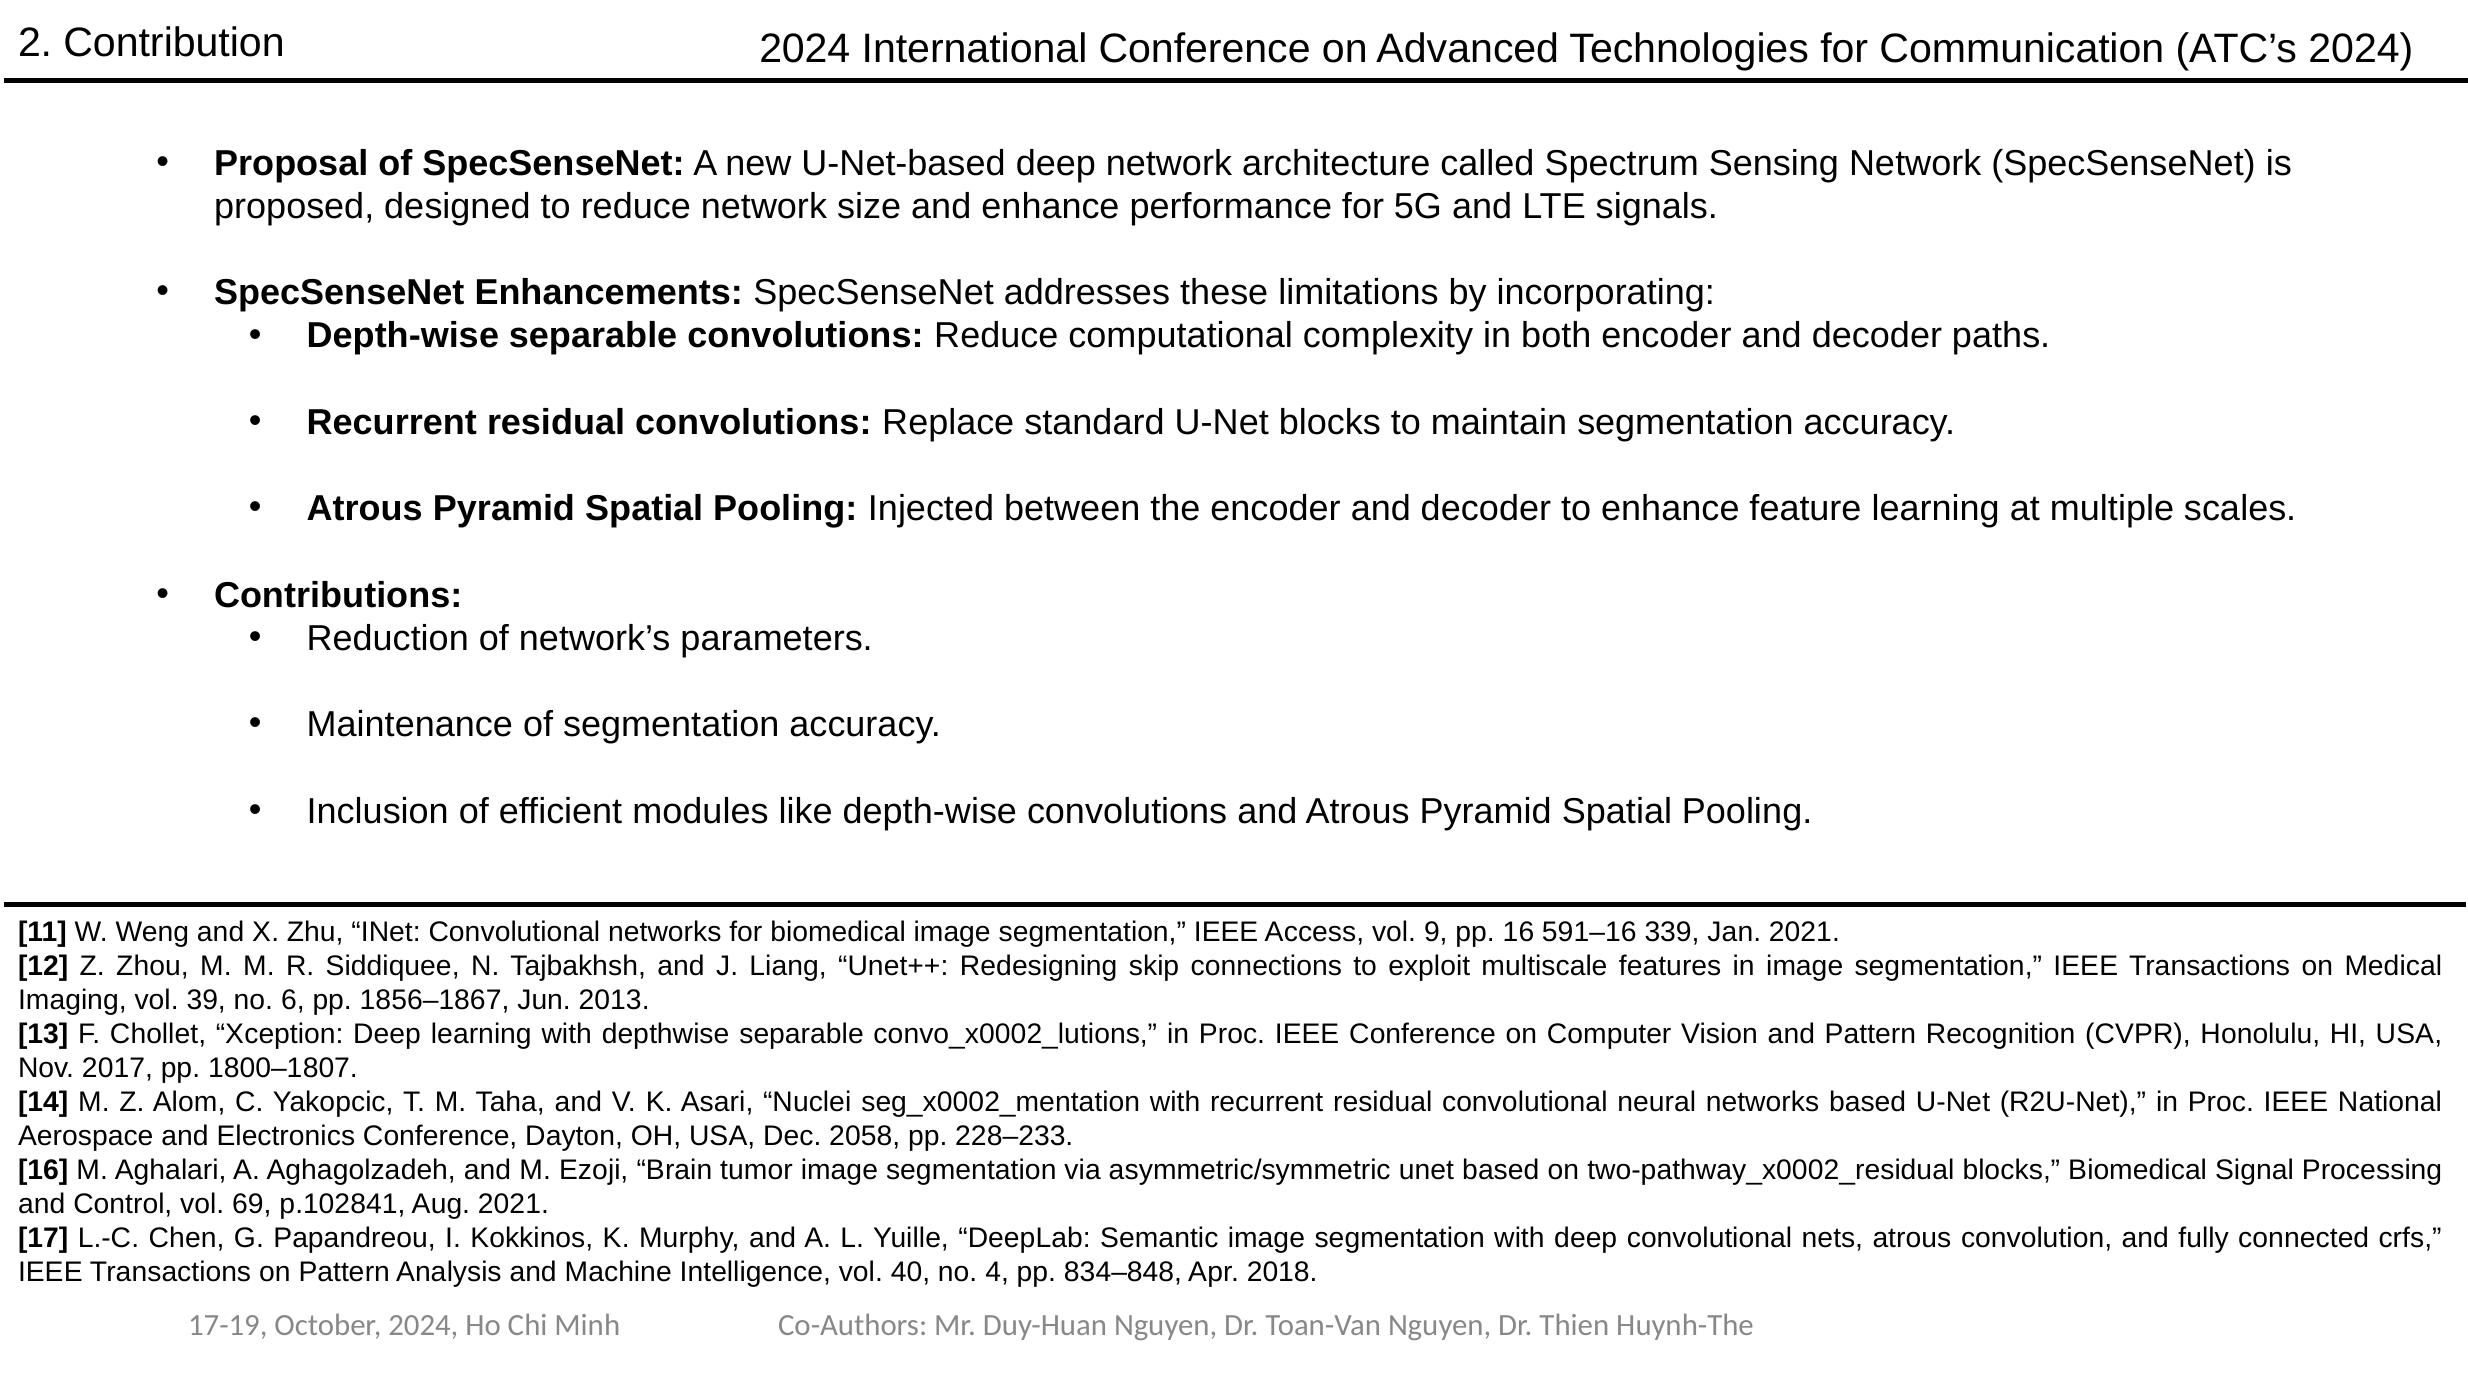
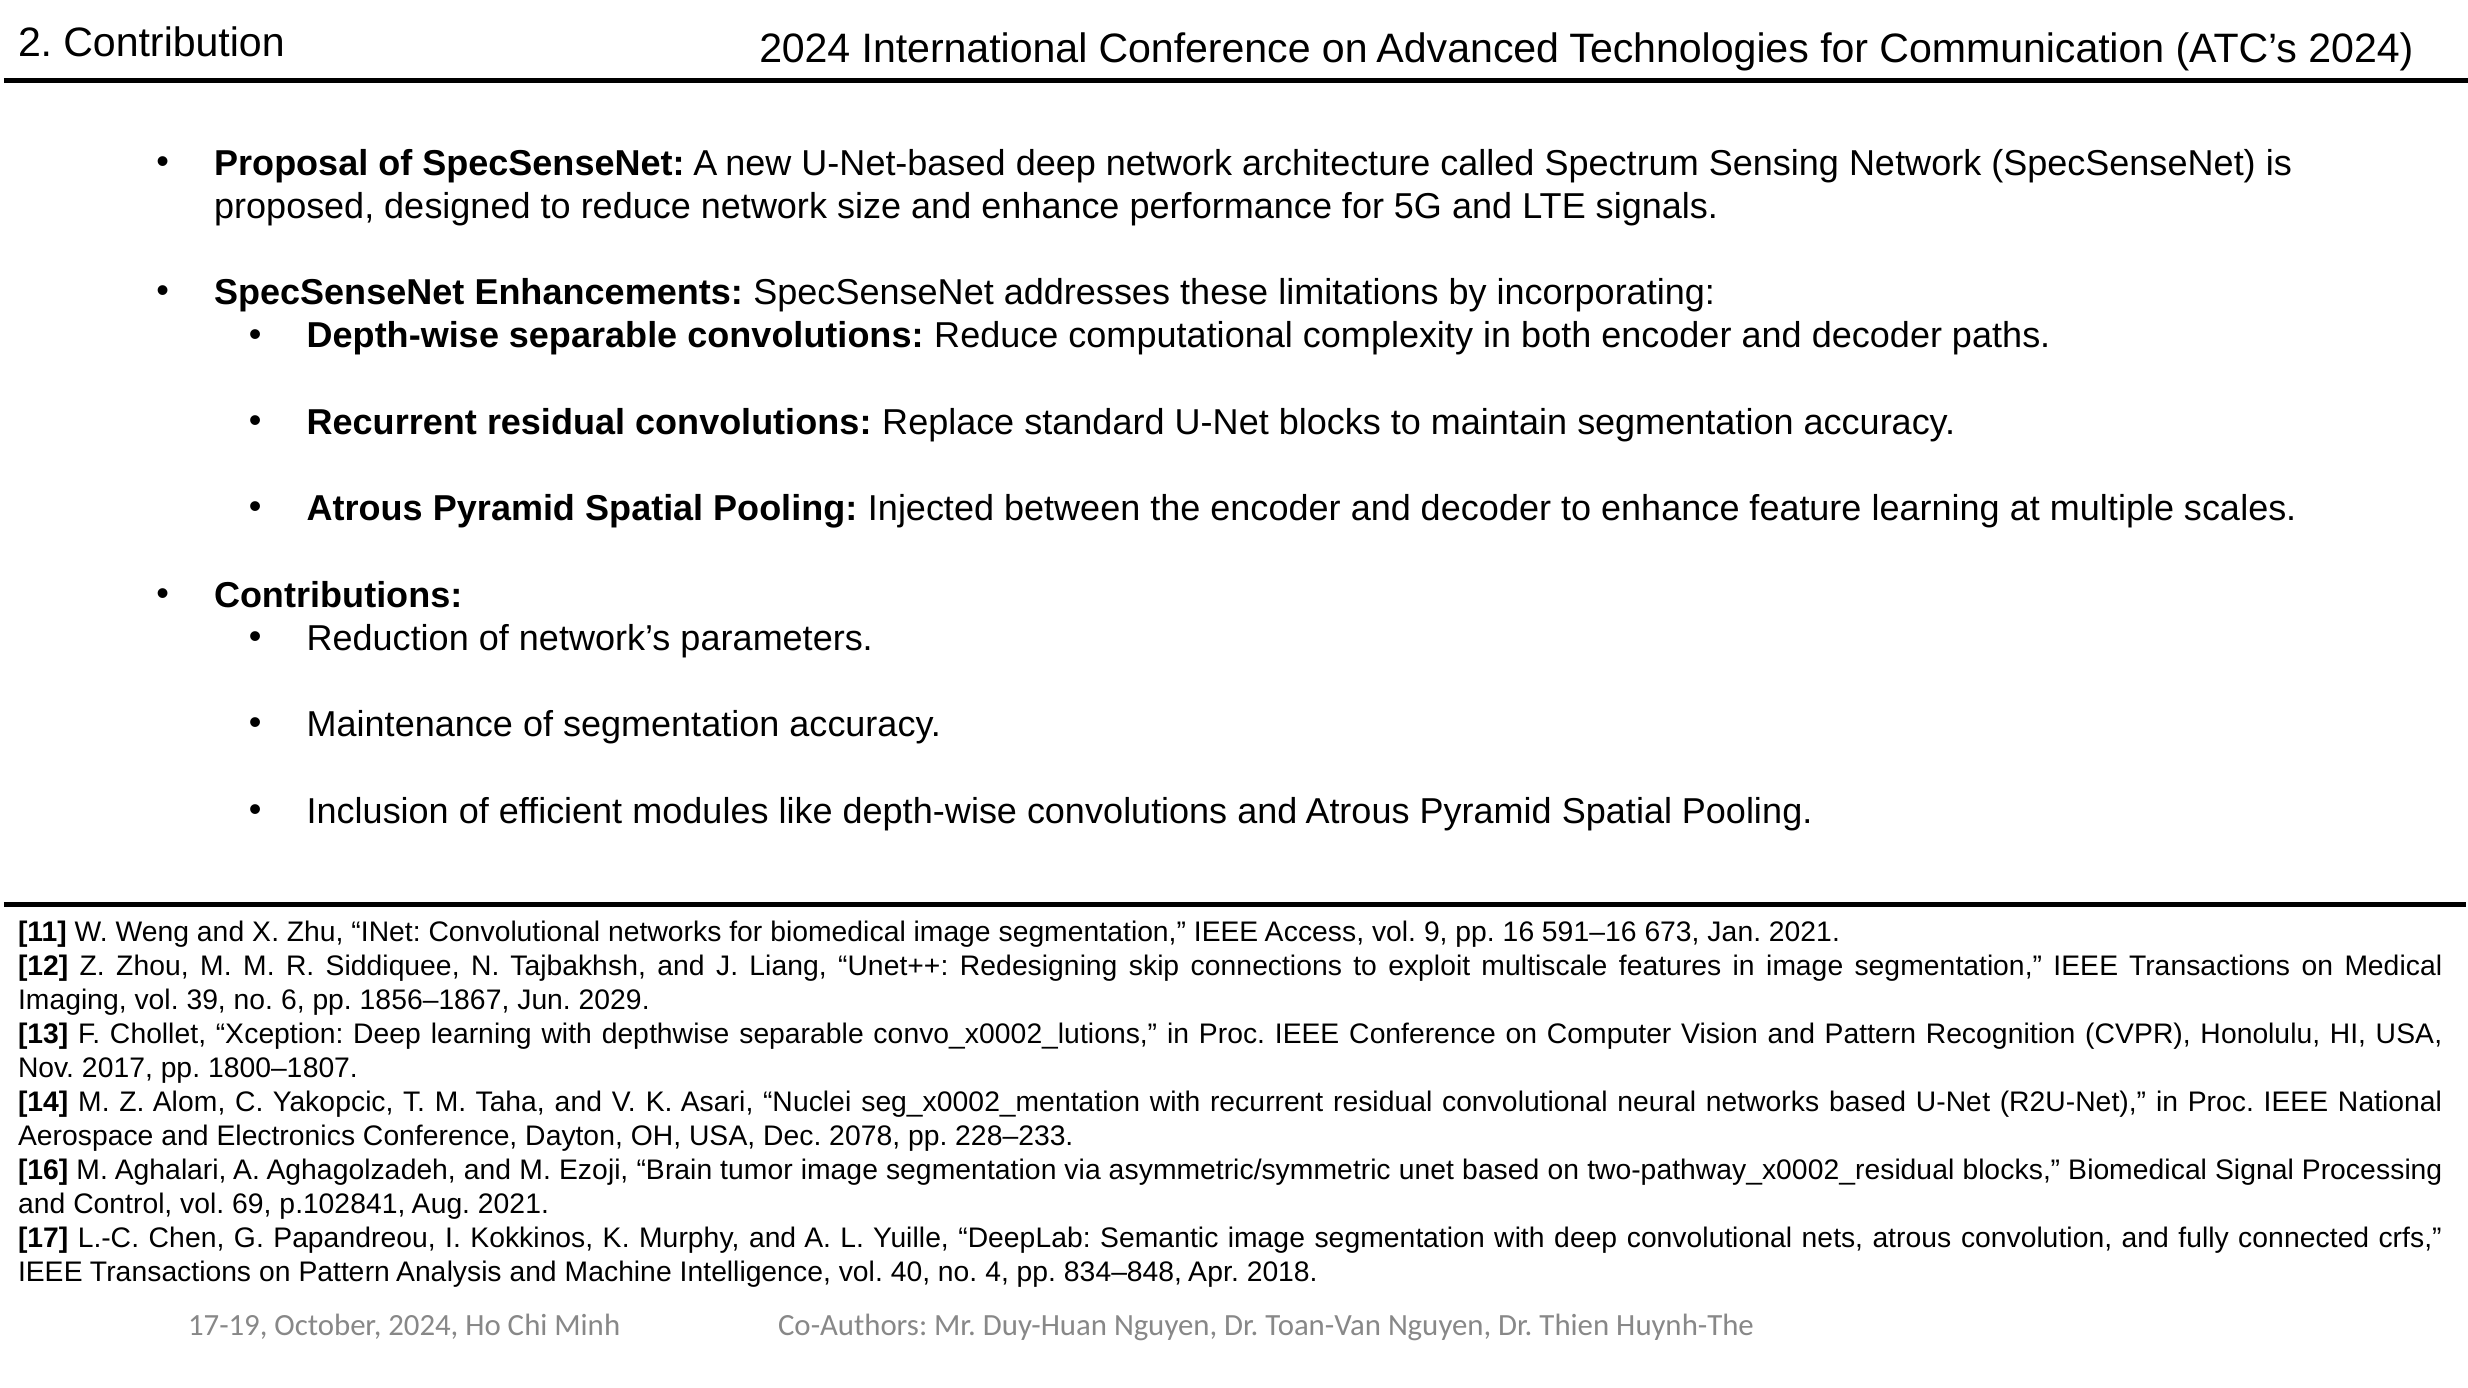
339: 339 -> 673 (1672, 933)
2013: 2013 -> 2029 (614, 1000)
2058: 2058 -> 2078 (865, 1136)
